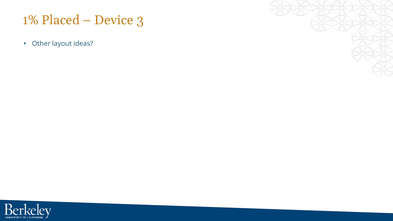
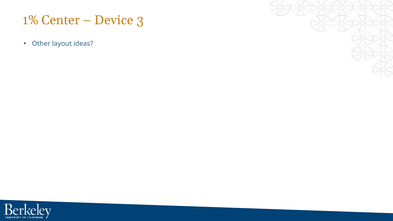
Placed: Placed -> Center (61, 20)
